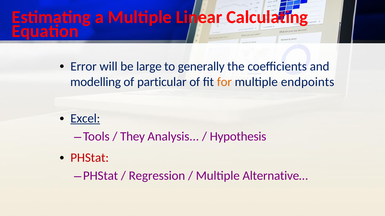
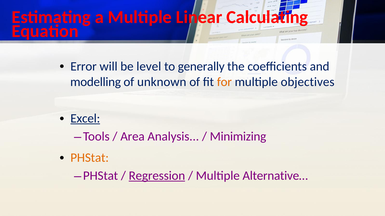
large: large -> level (149, 66)
particular: particular -> unknown (162, 82)
endpoints: endpoints -> objectives (308, 82)
They: They -> Area (132, 137)
Hypothesis: Hypothesis -> Minimizing (238, 137)
PHStat colour: red -> orange (90, 158)
Regression underline: none -> present (157, 176)
